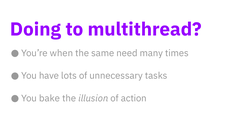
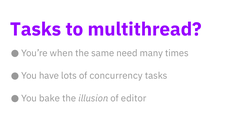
Doing: Doing -> Tasks (36, 29)
unnecessary: unnecessary -> concurrency (116, 75)
action: action -> editor (134, 98)
